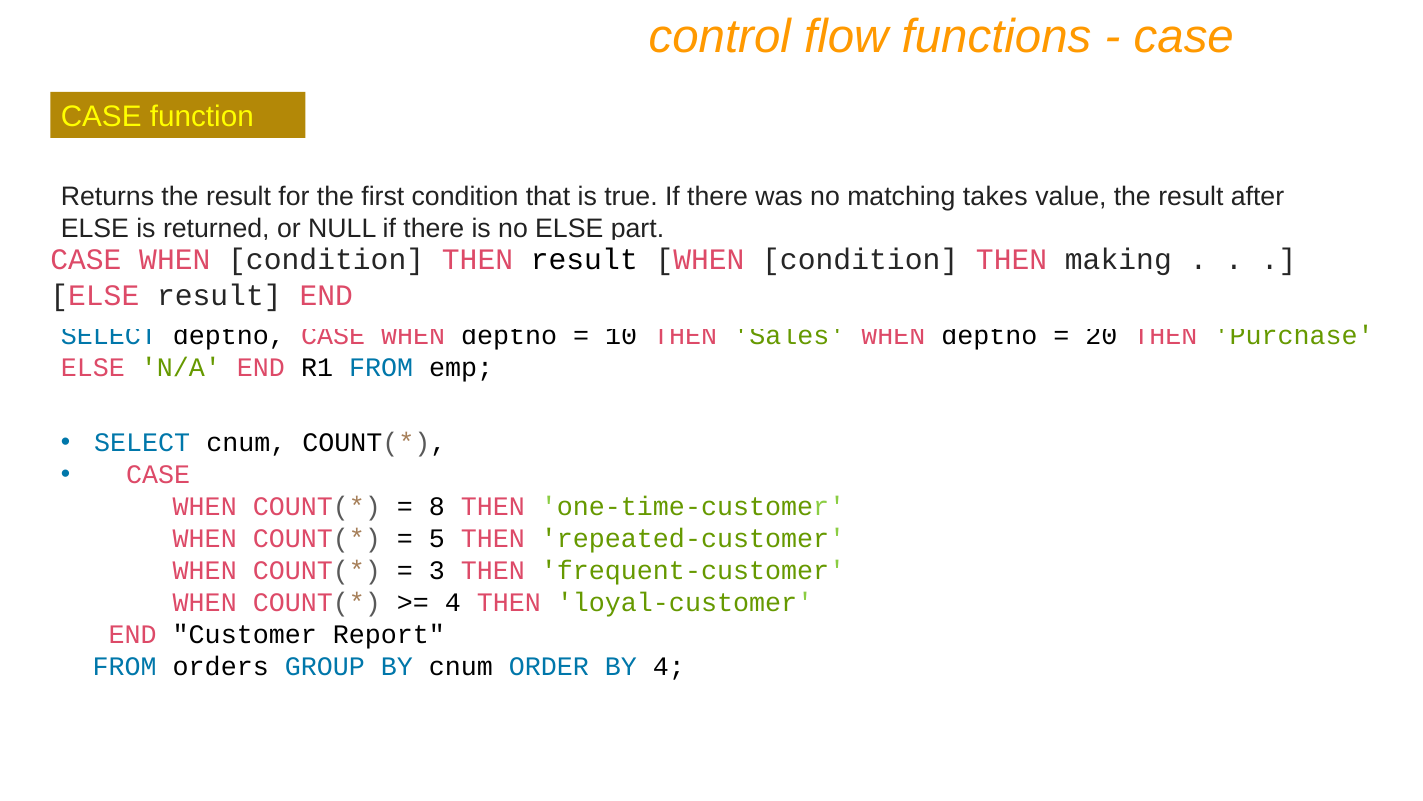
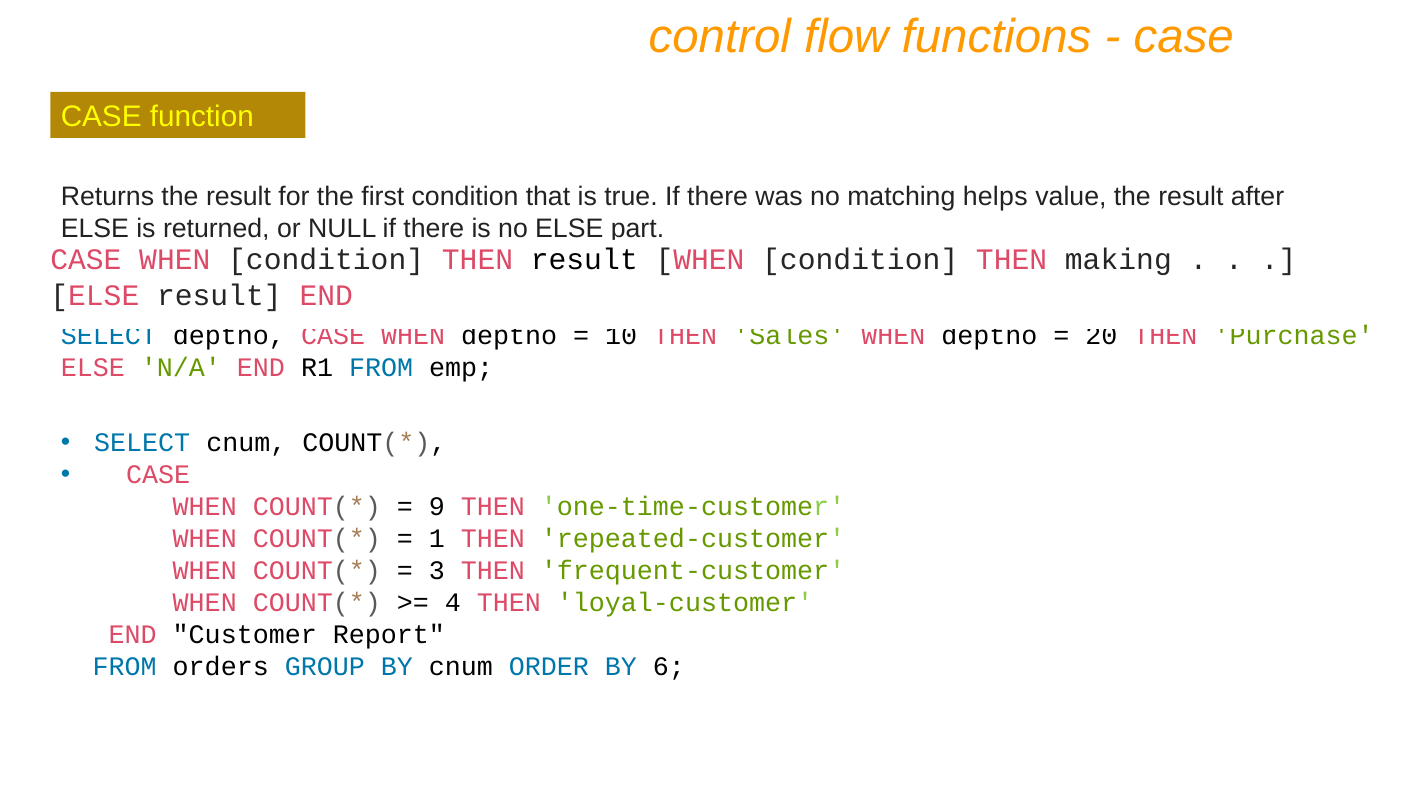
takes: takes -> helps (995, 197)
8: 8 -> 9 (437, 506)
5: 5 -> 1 (437, 539)
BY 4: 4 -> 6 (669, 667)
